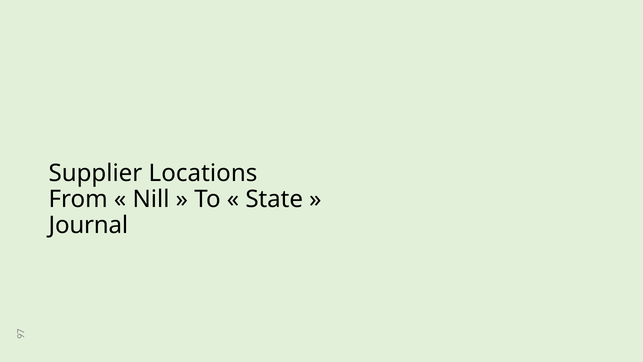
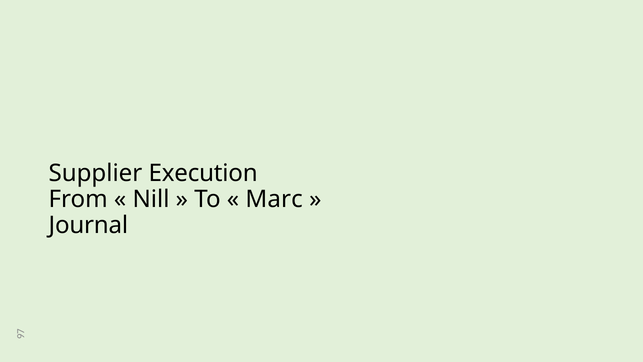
Locations: Locations -> Execution (203, 173)
State: State -> Marc (274, 199)
